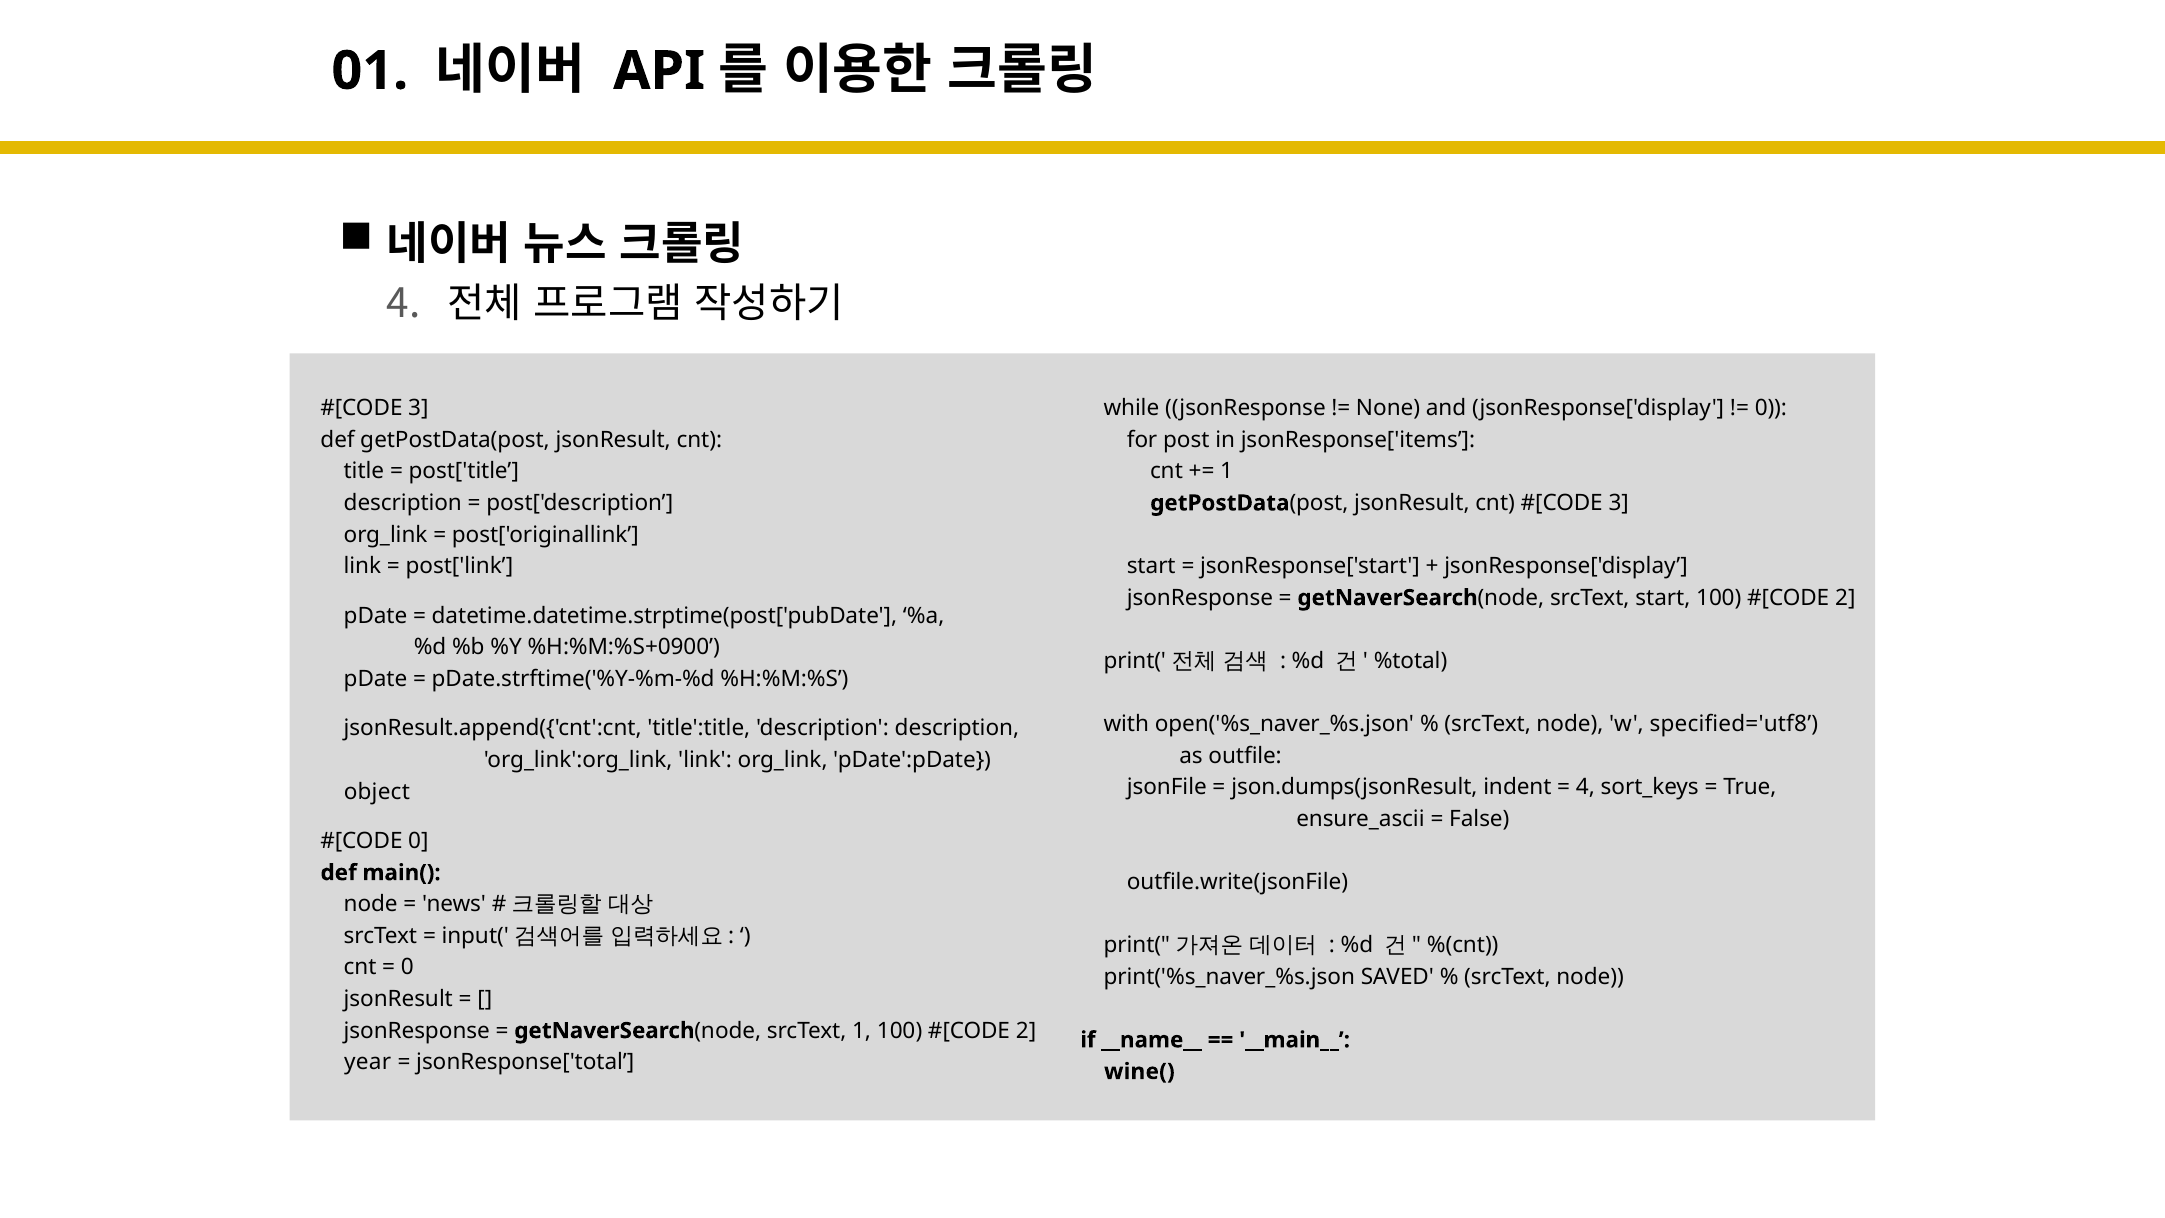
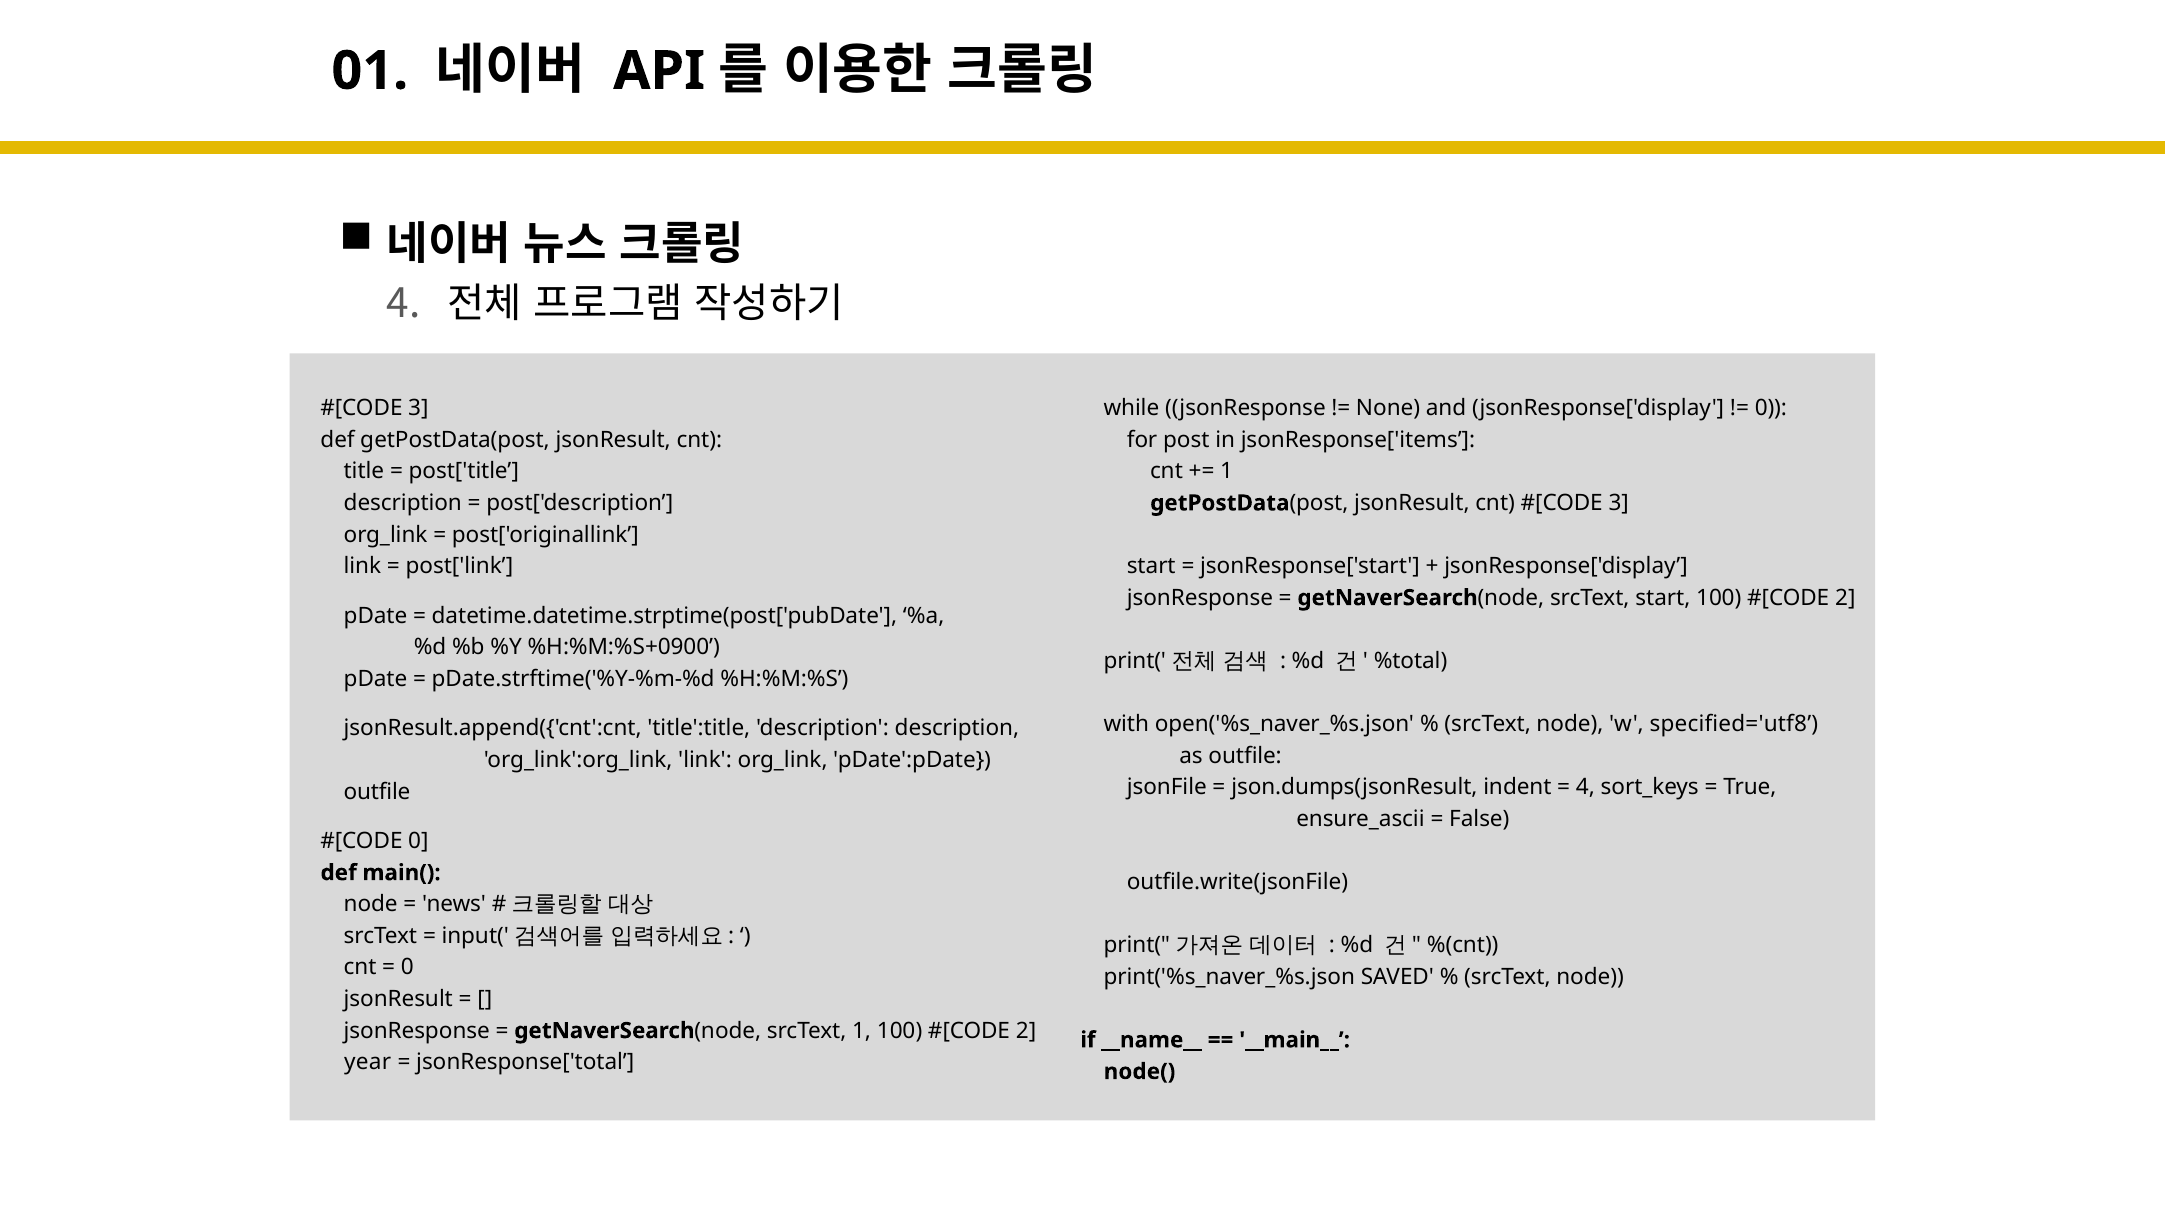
object: object -> outfile (377, 792)
wine(: wine( -> node( (1140, 1071)
